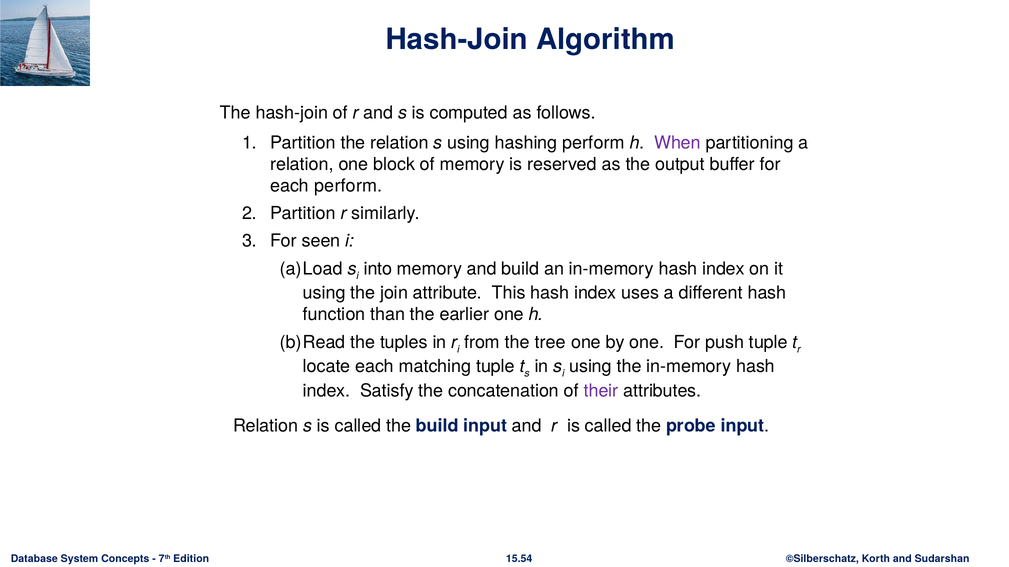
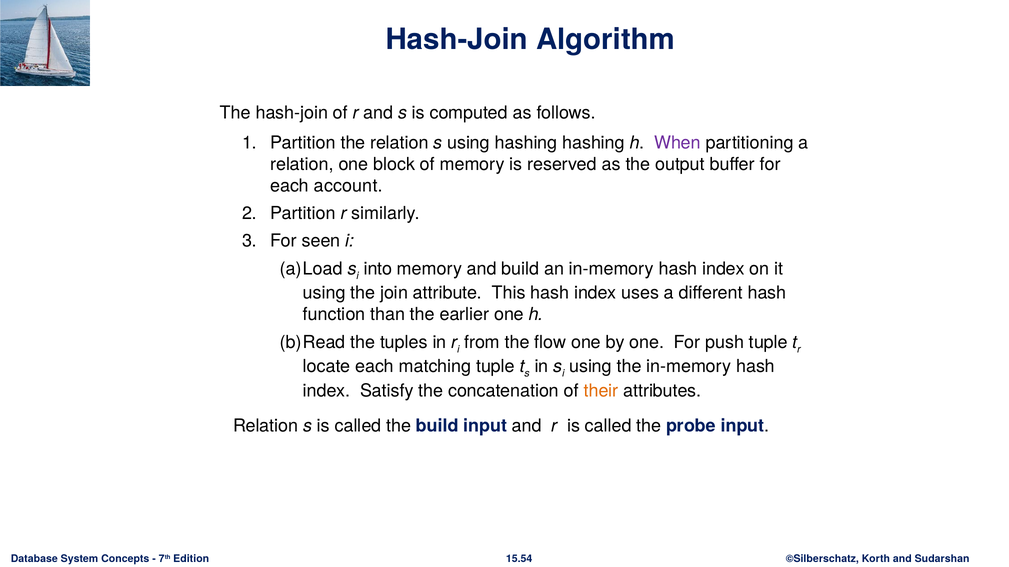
hashing perform: perform -> hashing (594, 143)
each perform: perform -> account (348, 186)
tree: tree -> flow (550, 342)
their colour: purple -> orange (601, 391)
